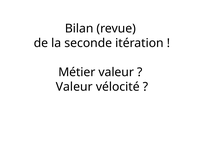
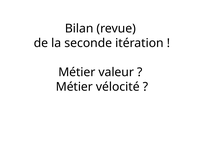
Valeur: Valeur -> Métier (74, 87)
